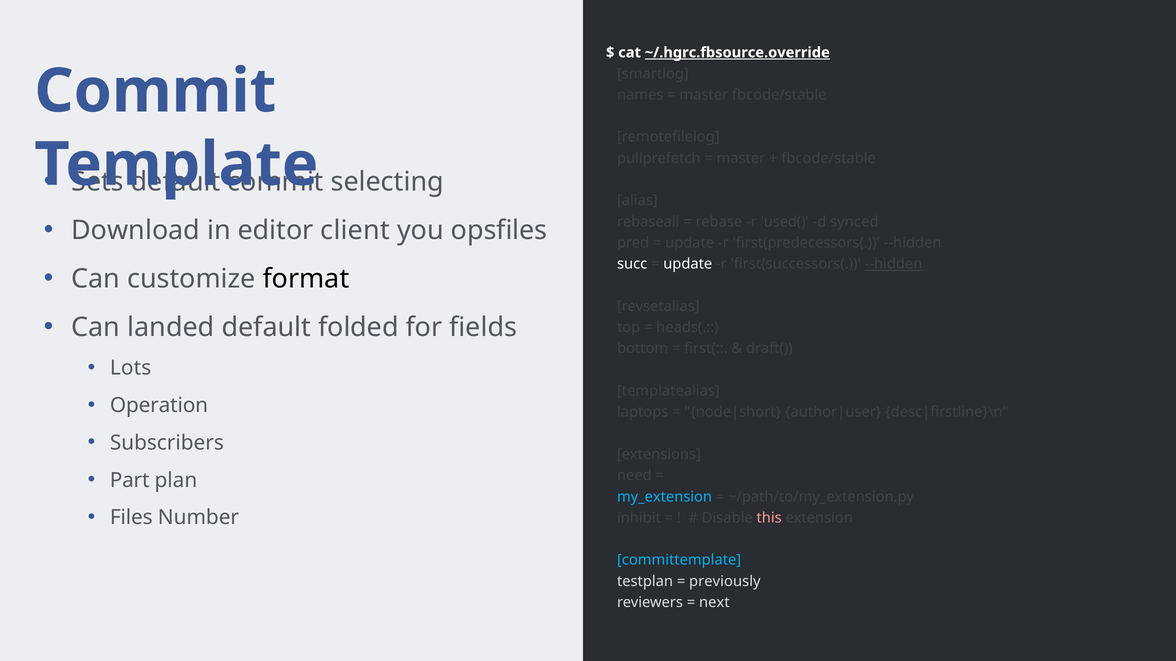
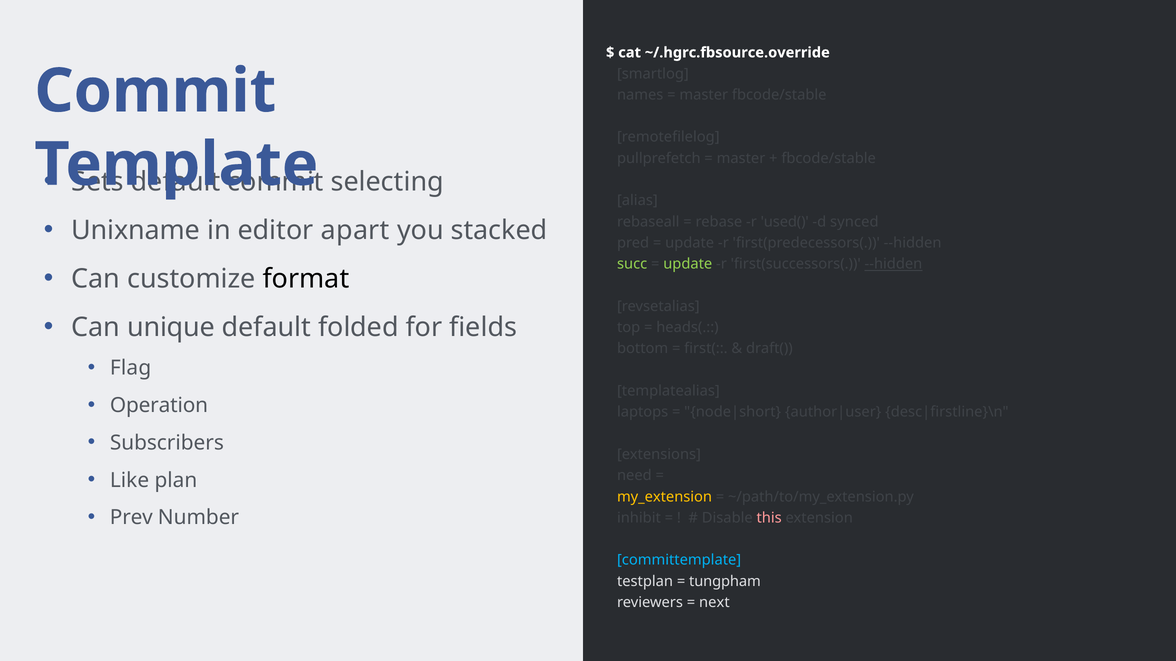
~/.hgrc.fbsource.override underline: present -> none (737, 53)
Download: Download -> Unixname (136, 230)
client: client -> apart (355, 230)
opsfiles: opsfiles -> stacked (499, 230)
succ colour: white -> light green (632, 264)
update colour: white -> light green (688, 264)
landed: landed -> unique (171, 327)
Lots: Lots -> Flag (131, 368)
Part: Part -> Like (130, 481)
my_extension colour: light blue -> yellow (665, 497)
Files: Files -> Prev (131, 518)
previously: previously -> tungpham (725, 582)
